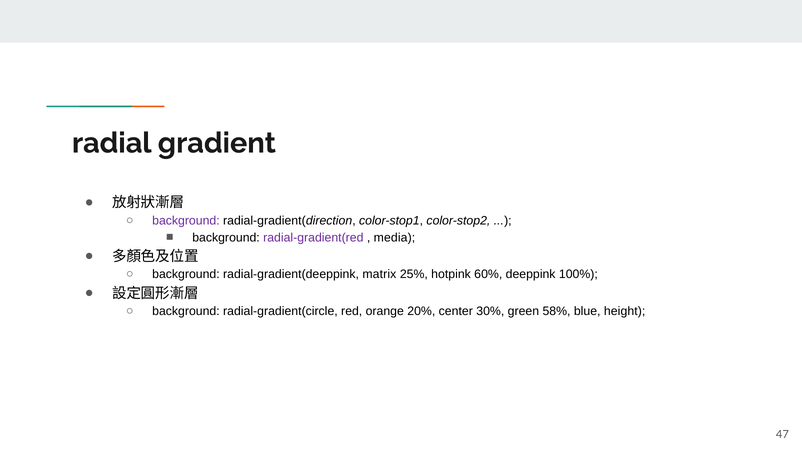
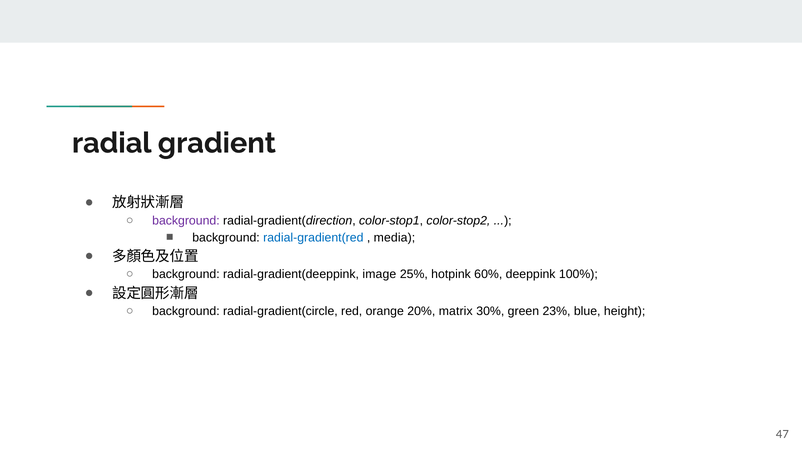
radial-gradient(red colour: purple -> blue (313, 238)
matrix: matrix -> image (379, 275)
center: center -> matrix (456, 311)
58%: 58% -> 23% (557, 311)
